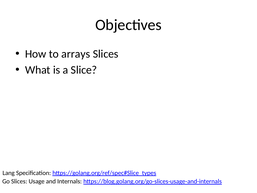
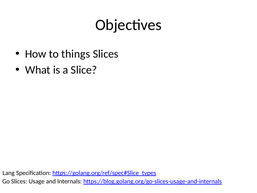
arrays: arrays -> things (76, 54)
